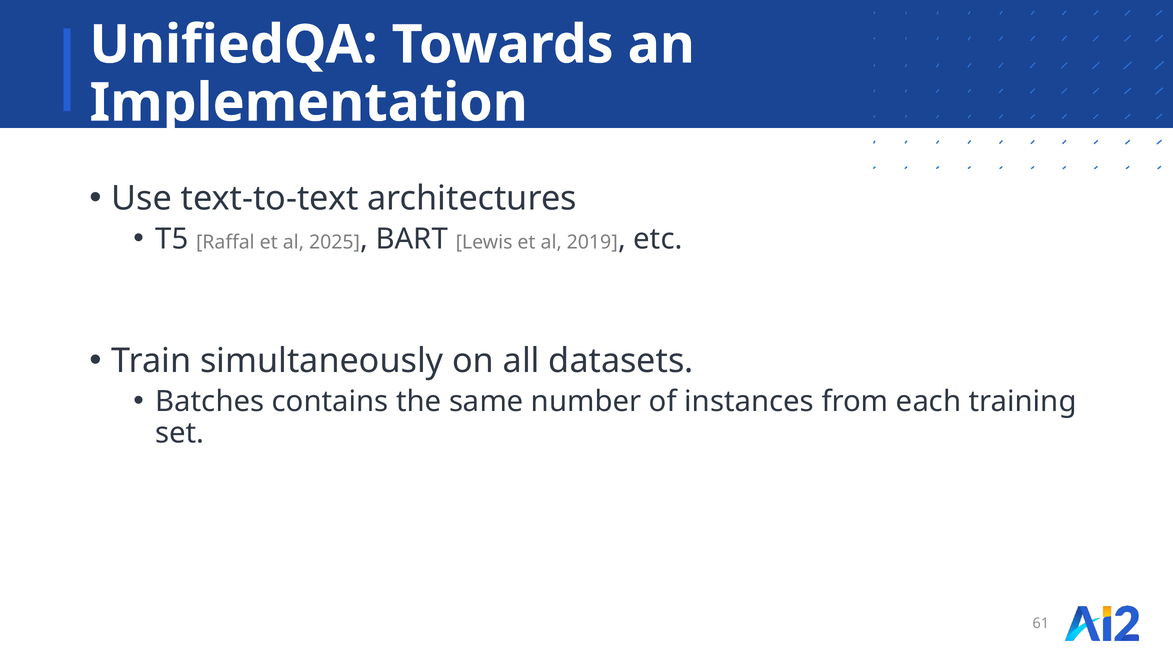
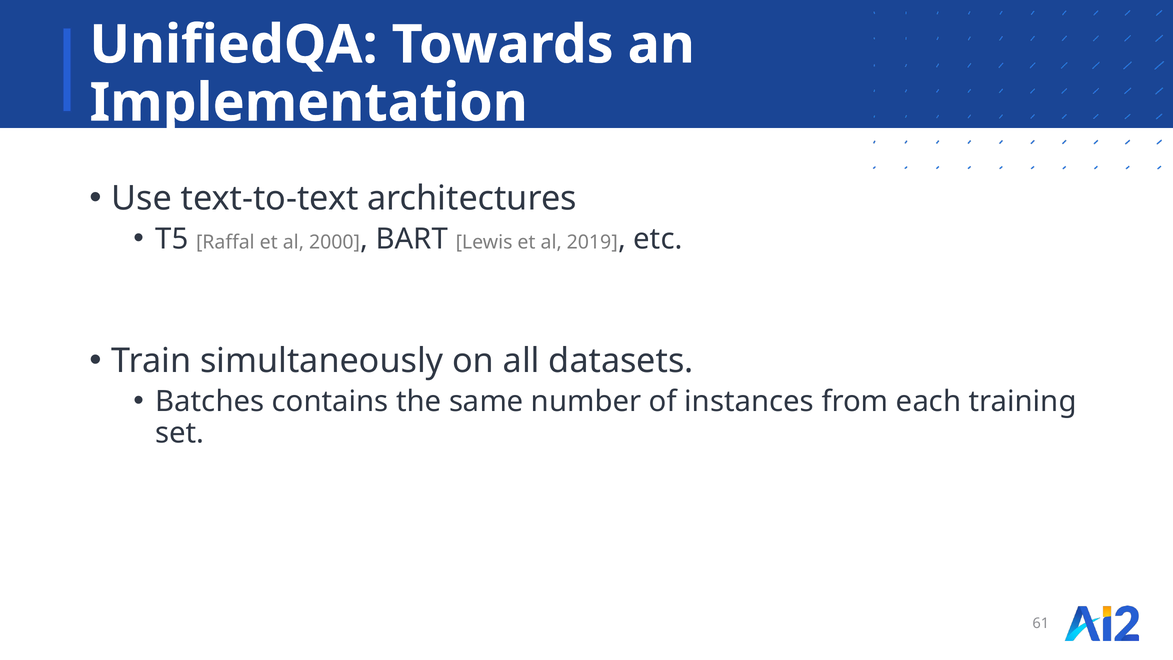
2025: 2025 -> 2000 (335, 242)
